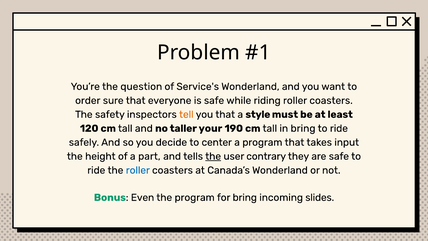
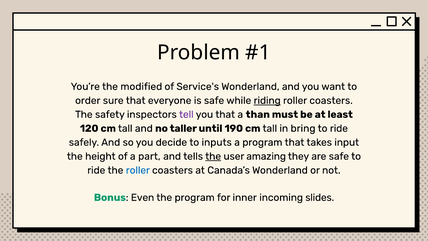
question: question -> modified (141, 86)
riding underline: none -> present (267, 100)
tell colour: orange -> purple (186, 114)
style: style -> than (258, 114)
your: your -> until (211, 128)
center: center -> inputs (217, 142)
contrary: contrary -> amazing (266, 156)
for bring: bring -> inner (245, 197)
